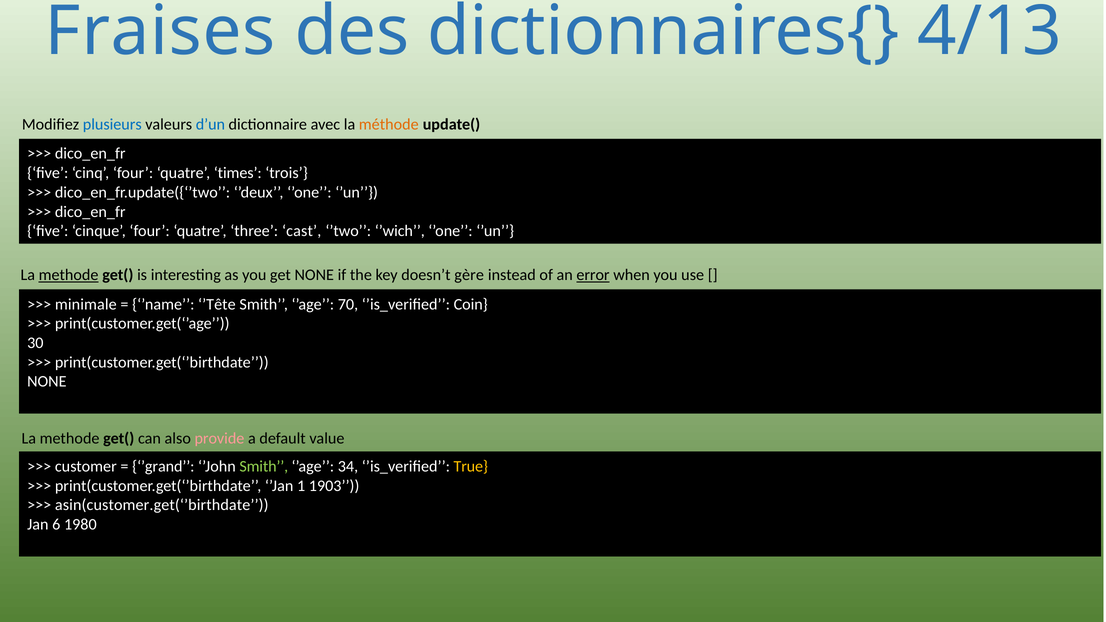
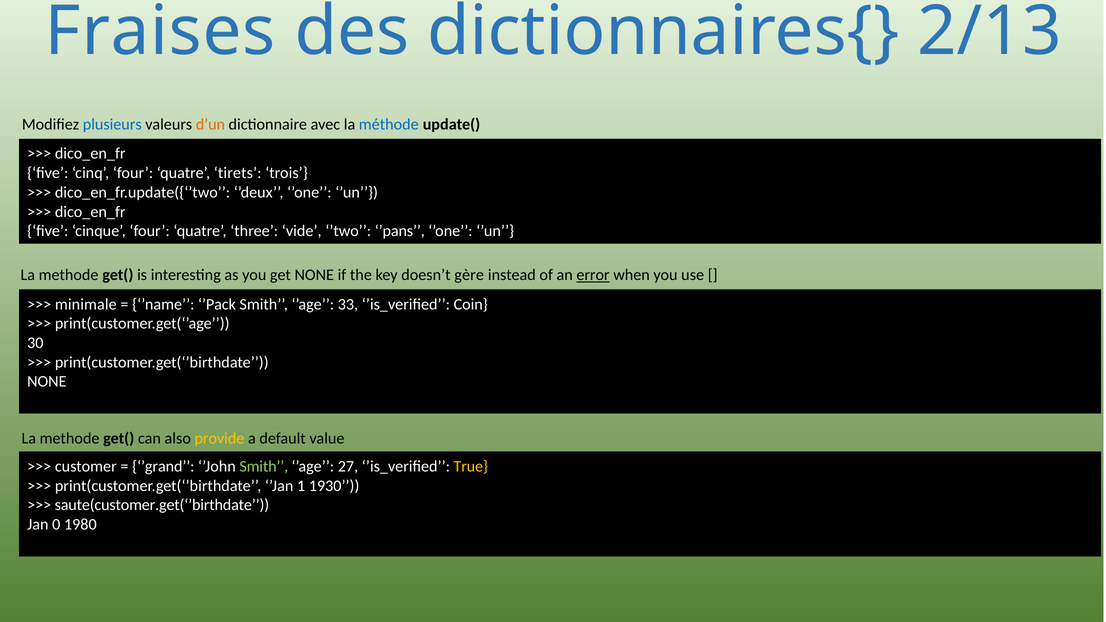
4/13: 4/13 -> 2/13 (989, 32)
d’un colour: blue -> orange (210, 124)
méthode colour: orange -> blue (389, 124)
times: times -> tirets (238, 173)
cast: cast -> vide (302, 231)
’wich: ’wich -> ’pans (400, 231)
methode underline: present -> none (69, 275)
’Tête: ’Tête -> ’Pack (217, 304)
70: 70 -> 33 (348, 304)
provide colour: pink -> yellow (219, 439)
34: 34 -> 27 (348, 466)
1903: 1903 -> 1930 (334, 486)
asin(customer.get(‘’birthdate: asin(customer.get(‘’birthdate -> saute(customer.get(‘’birthdate (162, 505)
6: 6 -> 0 (56, 525)
